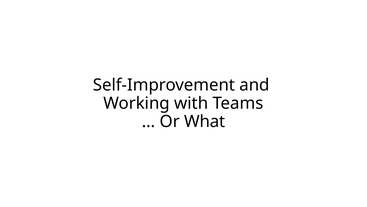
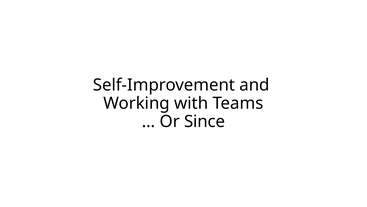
What: What -> Since (205, 121)
